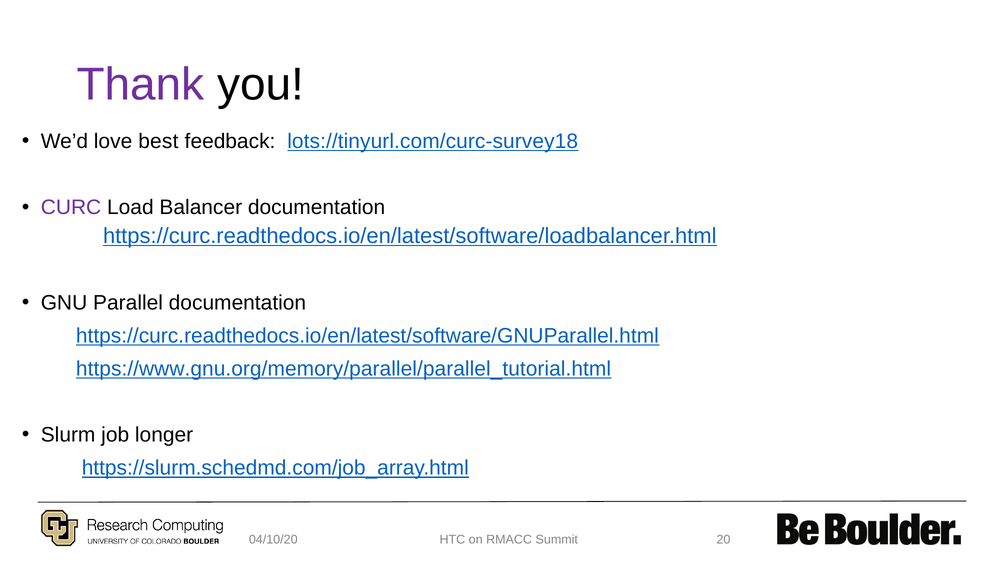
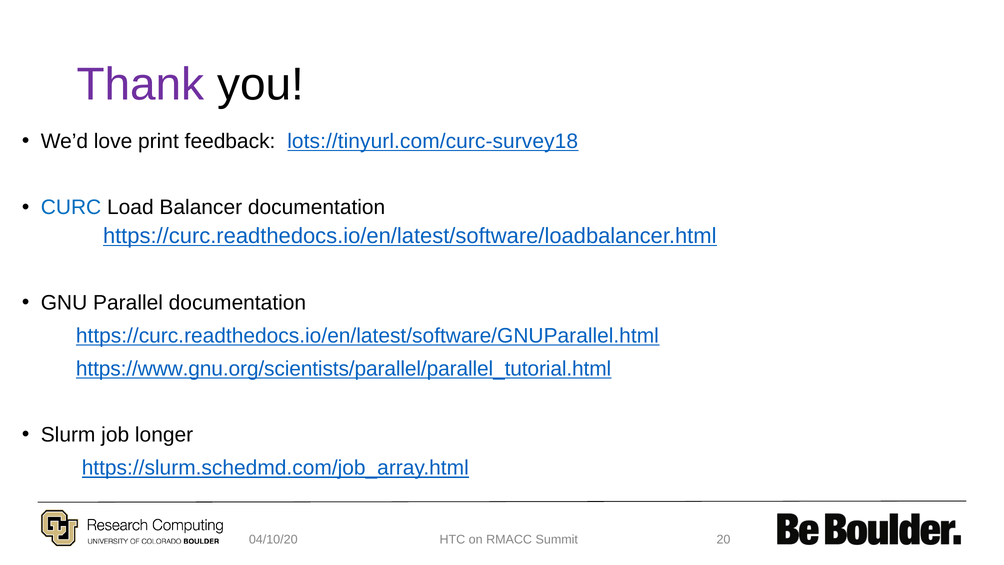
best: best -> print (158, 141)
CURC colour: purple -> blue (71, 207)
https://www.gnu.org/memory/parallel/parallel_tutorial.html: https://www.gnu.org/memory/parallel/parallel_tutorial.html -> https://www.gnu.org/scientists/parallel/parallel_tutorial.html (344, 369)
